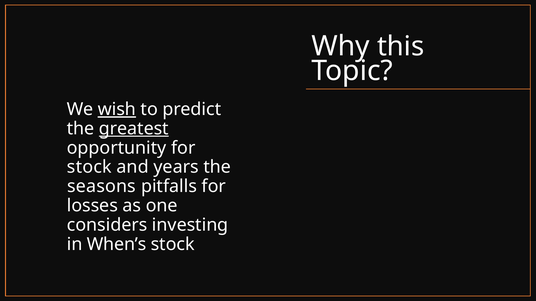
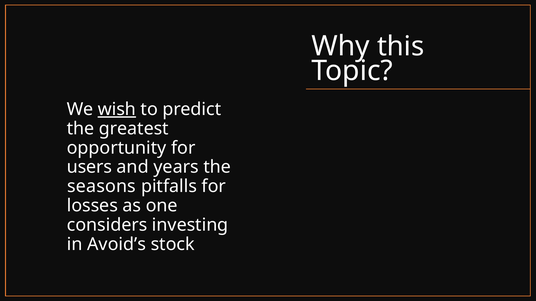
greatest underline: present -> none (134, 129)
stock: stock -> users (89, 167)
When’s: When’s -> Avoid’s (117, 245)
